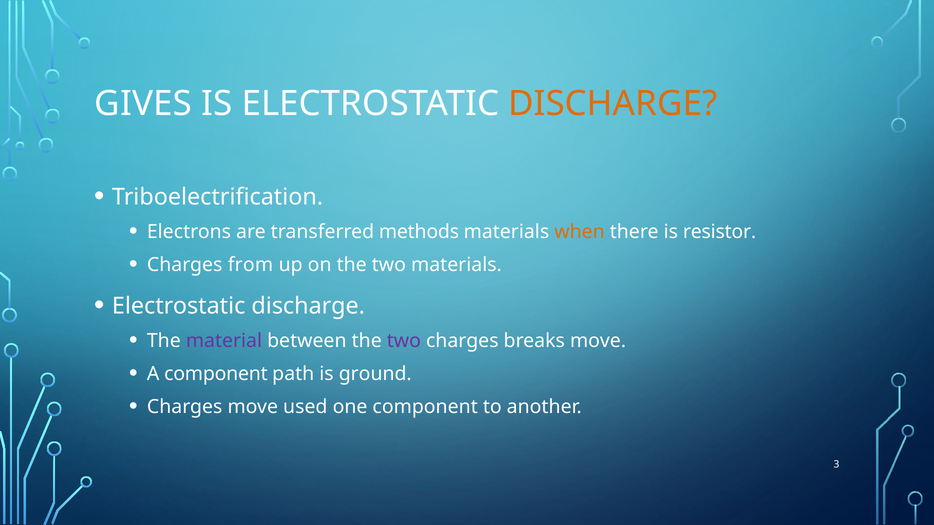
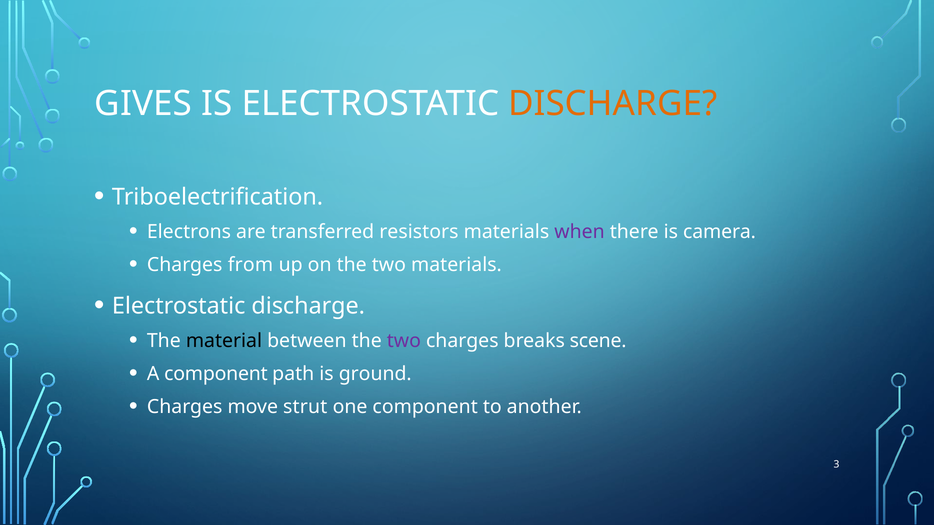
methods: methods -> resistors (419, 232)
when colour: orange -> purple (580, 232)
resistor: resistor -> camera (719, 232)
material colour: purple -> black (224, 341)
breaks move: move -> scene (598, 341)
used: used -> strut (305, 407)
